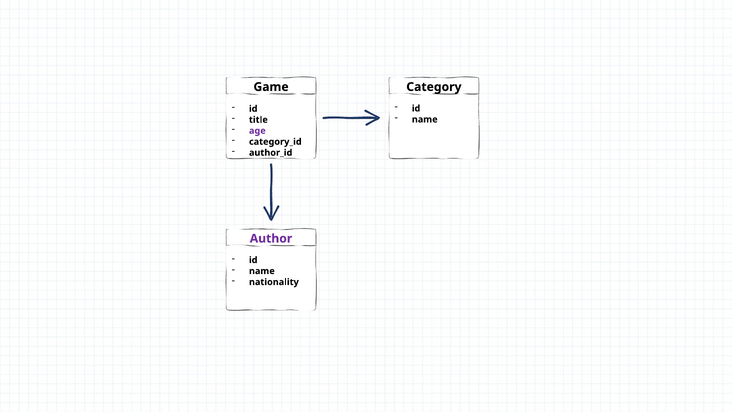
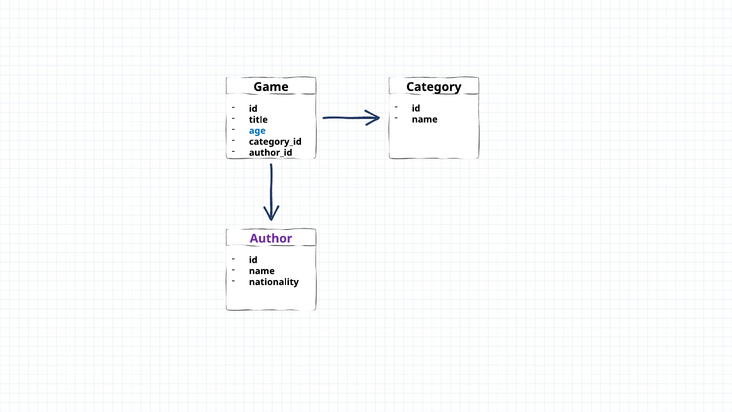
age colour: purple -> blue (257, 131)
